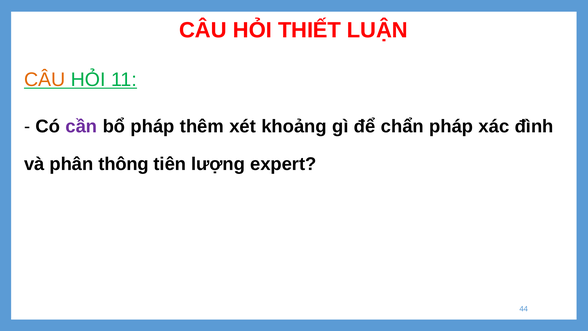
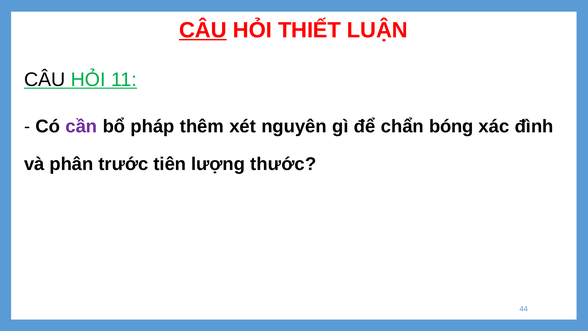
CÂU underline: none -> present (203, 30)
CÂU colour: orange -> black (45, 80)
khoảng: khoảng -> nguyên (294, 126)
chẩn pháp: pháp -> bóng (451, 126)
thông: thông -> trước (123, 164)
expert: expert -> thước (283, 164)
